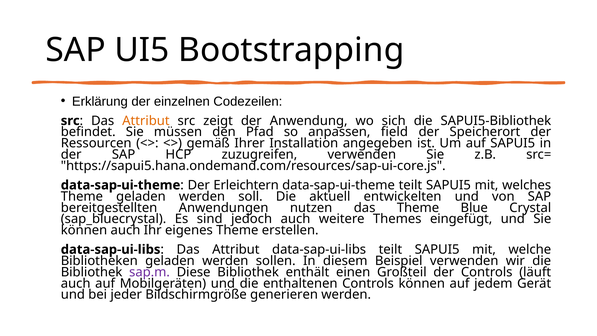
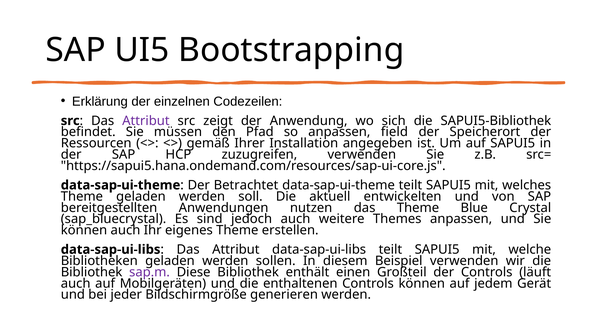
Attribut colour: orange -> purple (146, 121)
Erleichtern: Erleichtern -> Betrachtet (246, 185)
Themes eingefügt: eingefügt -> anpassen (461, 219)
